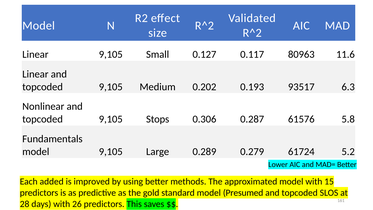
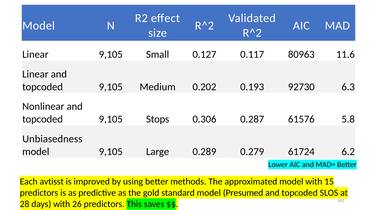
93517: 93517 -> 92730 (301, 87)
Fundamentals: Fundamentals -> Unbiasedness (52, 139)
5.2: 5.2 -> 6.2 (348, 151)
added: added -> avtisst (52, 181)
